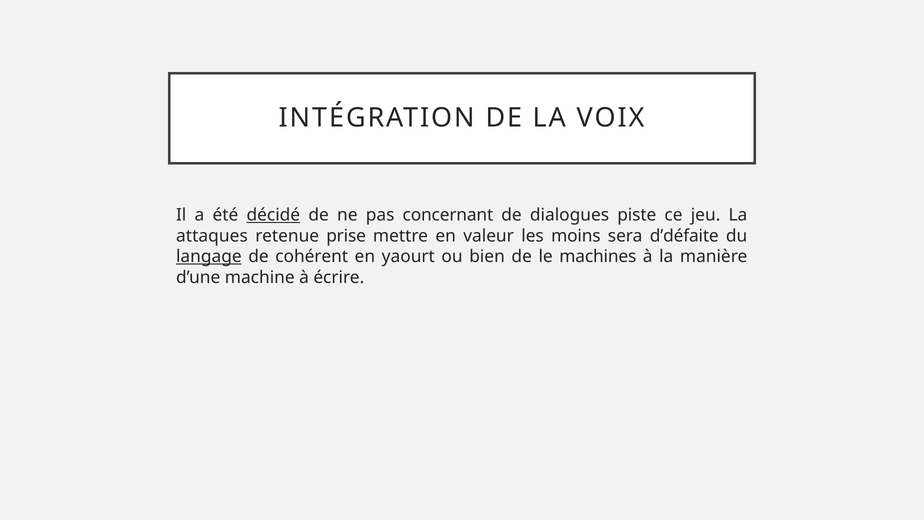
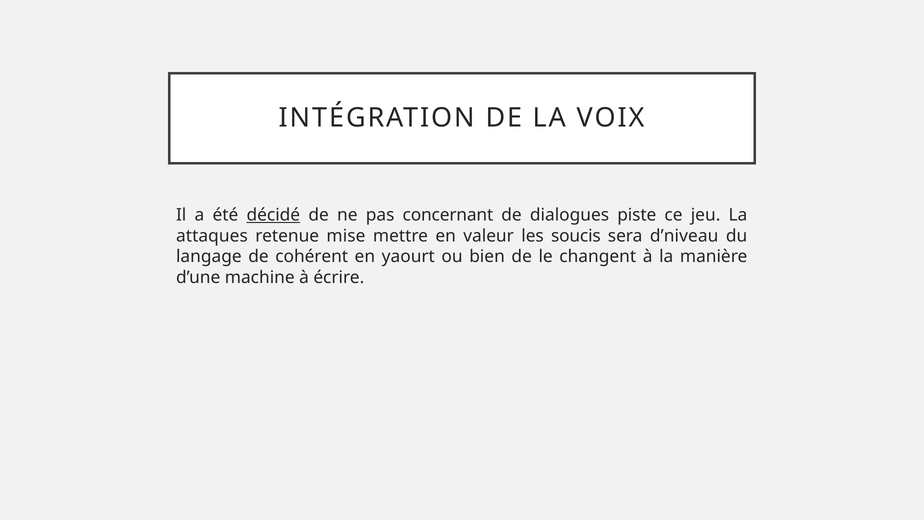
prise: prise -> mise (346, 236)
moins: moins -> soucis (576, 236)
d’défaite: d’défaite -> d’niveau (684, 236)
langage underline: present -> none (209, 257)
machines: machines -> changent (598, 257)
